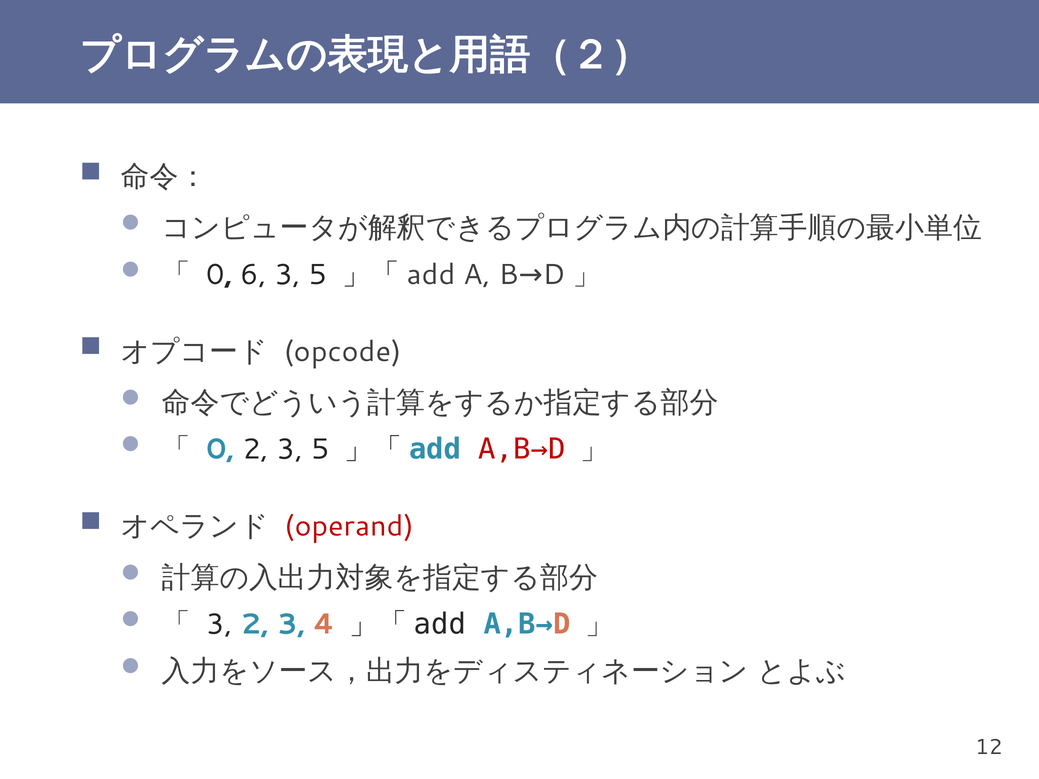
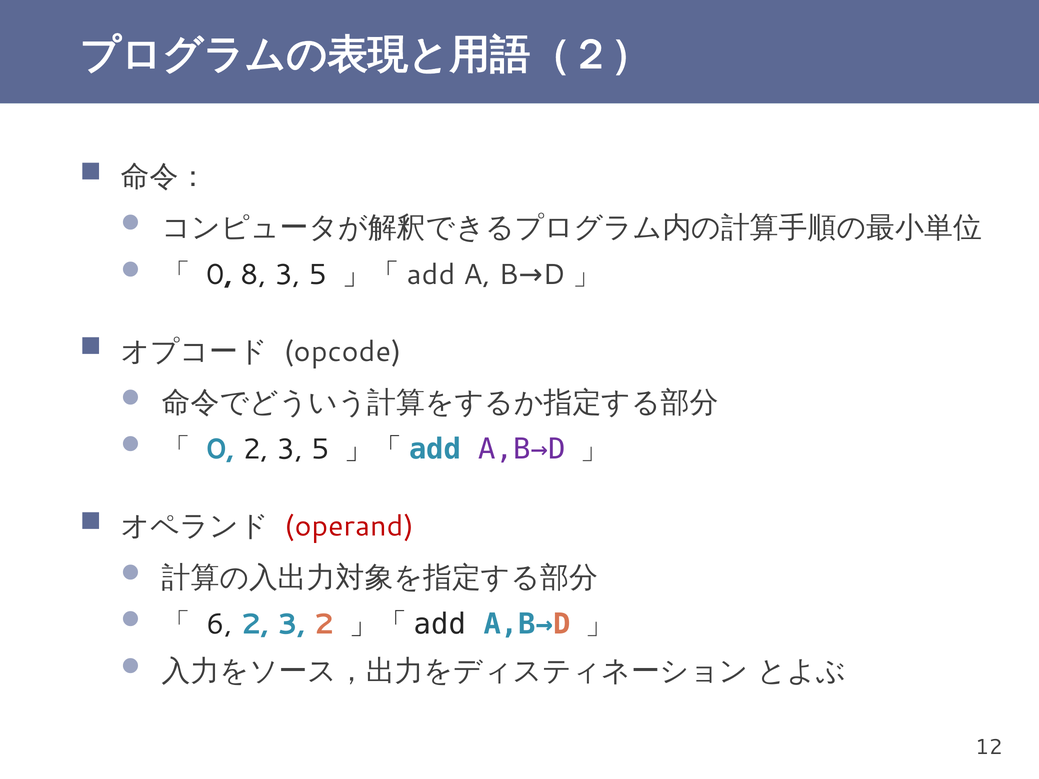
6: 6 -> 8 (254, 275)
A,B→D colour: red -> purple (522, 450)
3: 3 -> 6 (219, 624)
3 4: 4 -> 2 (324, 624)
